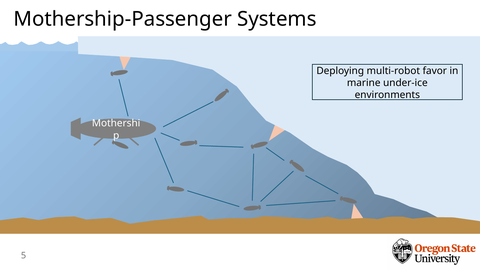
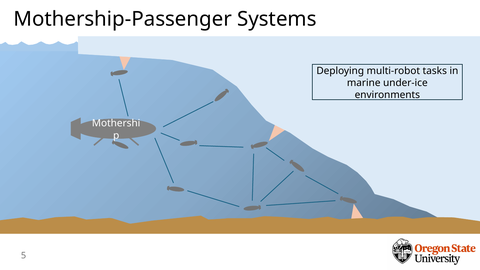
favor: favor -> tasks (435, 71)
